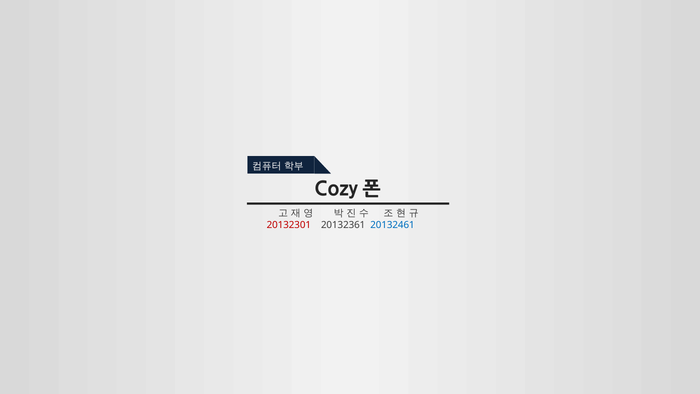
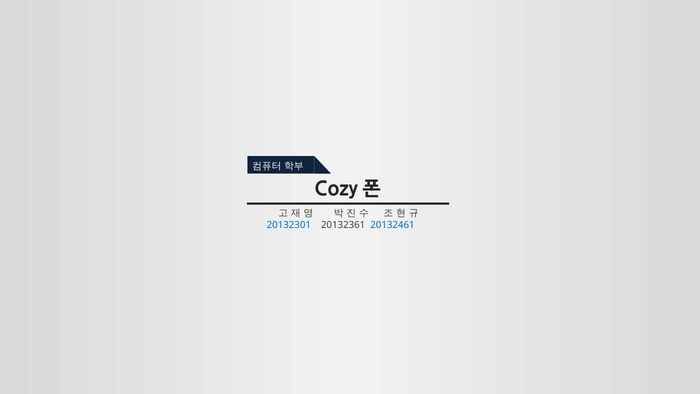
20132301 colour: red -> blue (289, 225)
